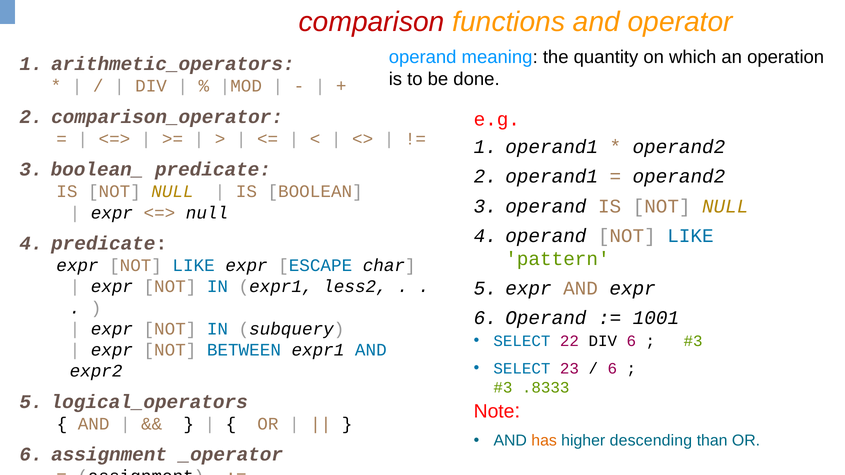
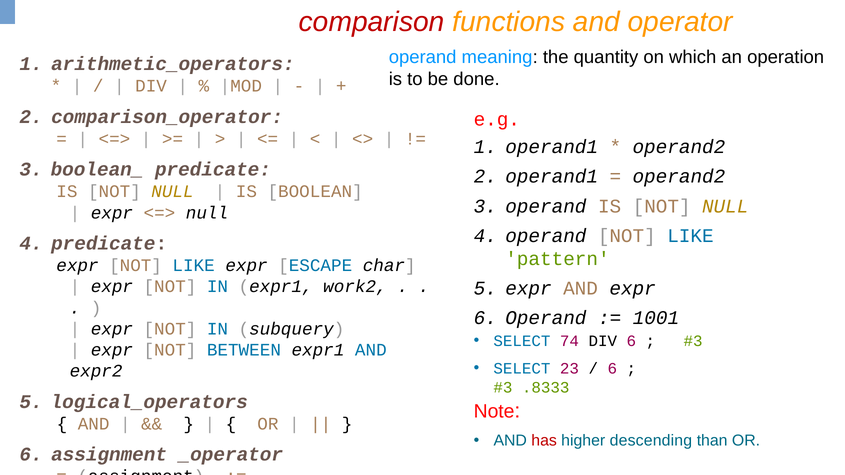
less2: less2 -> work2 (355, 287)
22: 22 -> 74 (569, 341)
has colour: orange -> red (544, 441)
